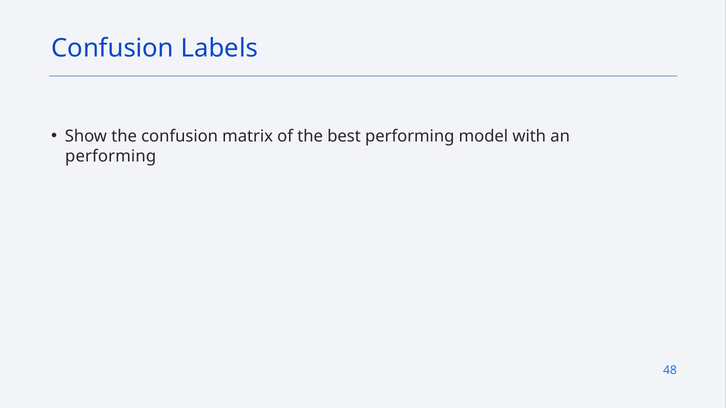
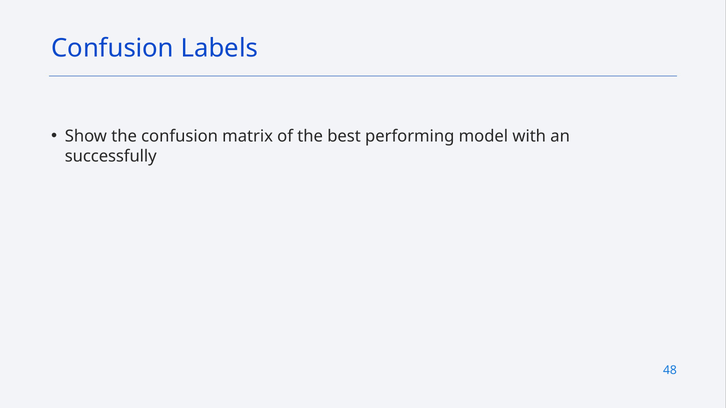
performing: performing -> successfully (111, 156)
